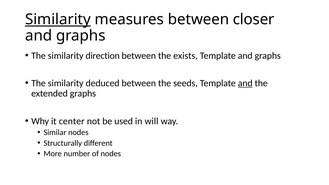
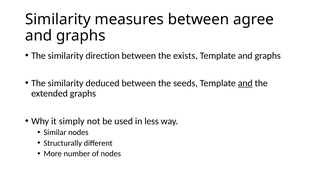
Similarity underline: present -> none (58, 19)
closer: closer -> agree (254, 19)
center: center -> simply (72, 121)
will: will -> less (152, 121)
